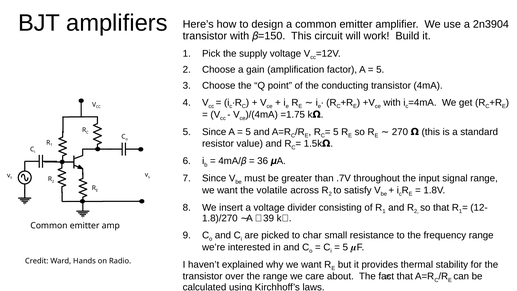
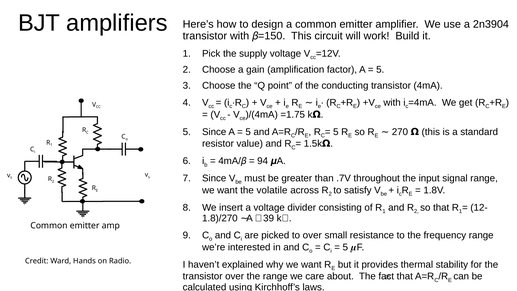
36: 36 -> 94 (263, 161)
to char: char -> over (312, 235)
